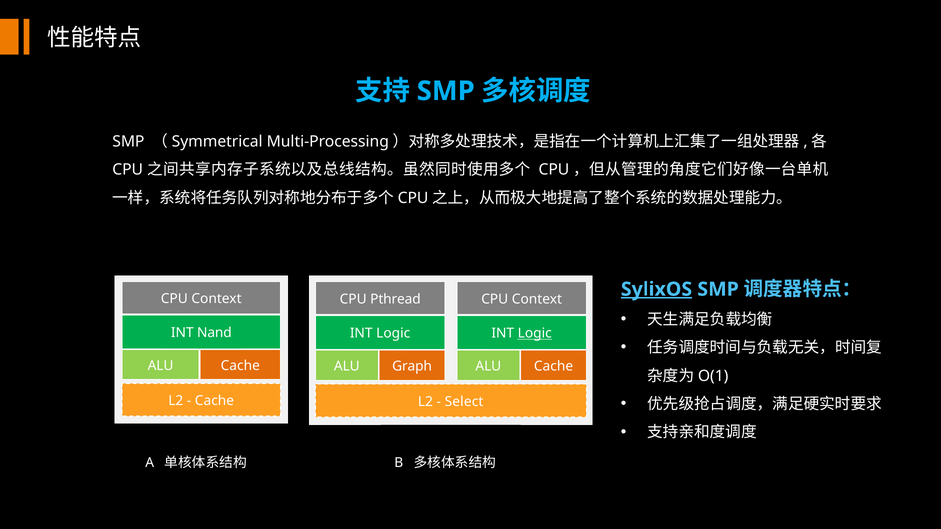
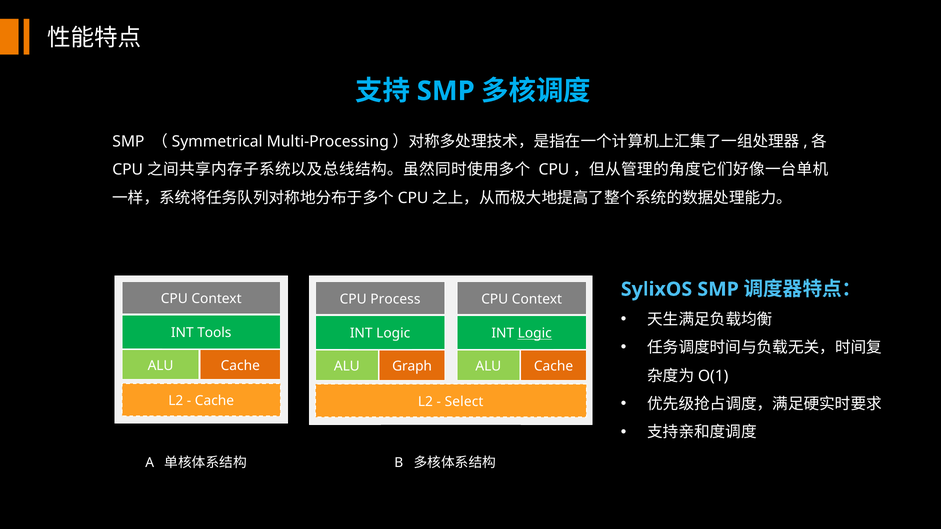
SylixOS underline: present -> none (656, 289)
Pthread: Pthread -> Process (395, 299)
Nand: Nand -> Tools (214, 333)
